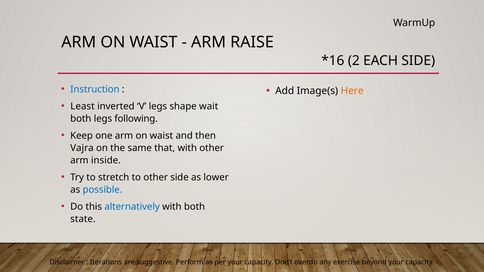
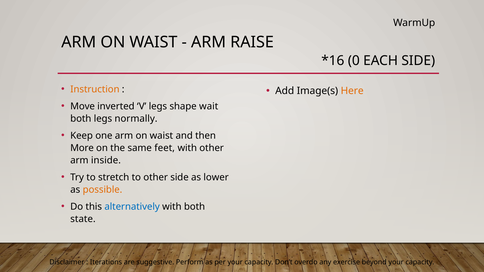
2: 2 -> 0 (354, 61)
Instruction colour: blue -> orange (95, 89)
Least: Least -> Move (83, 106)
following: following -> normally (136, 119)
Vajra: Vajra -> More (82, 148)
that: that -> feet (165, 148)
possible colour: blue -> orange (102, 190)
